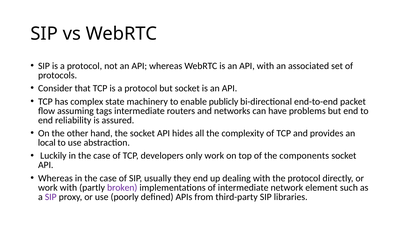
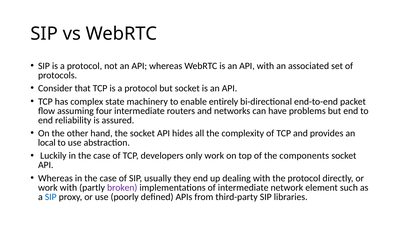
publicly: publicly -> entirely (224, 101)
tags: tags -> four (104, 111)
SIP colour: purple -> blue (51, 197)
